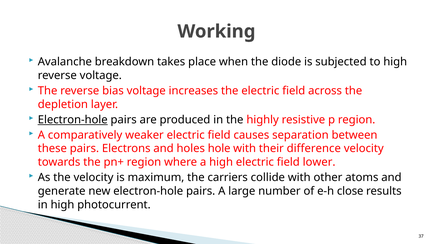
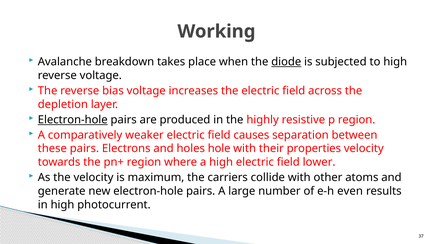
diode underline: none -> present (286, 62)
difference: difference -> properties (314, 148)
close: close -> even (350, 191)
